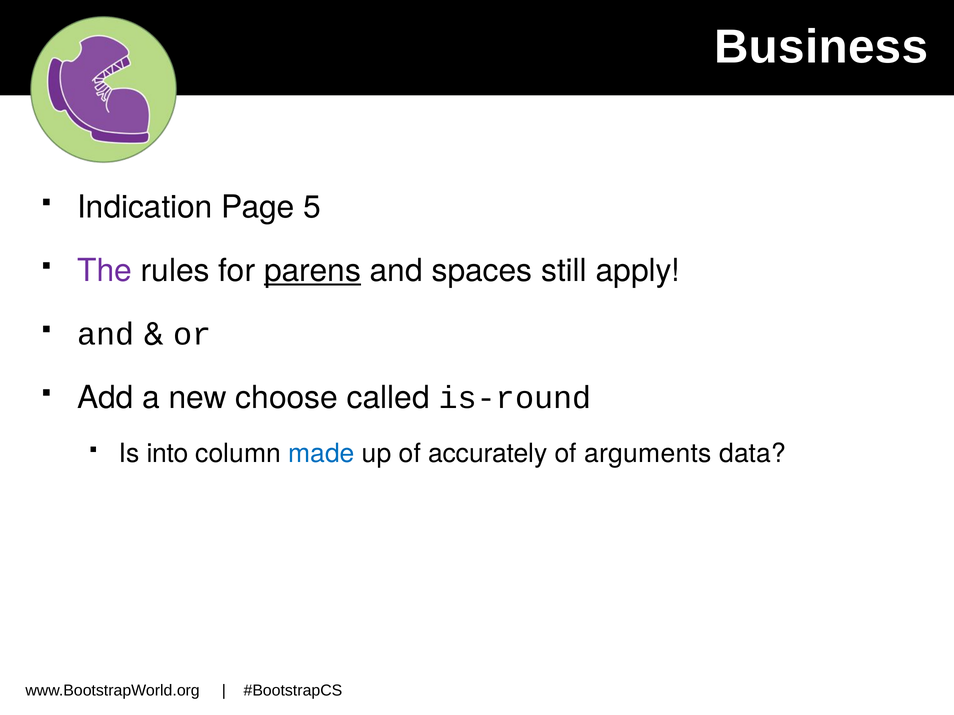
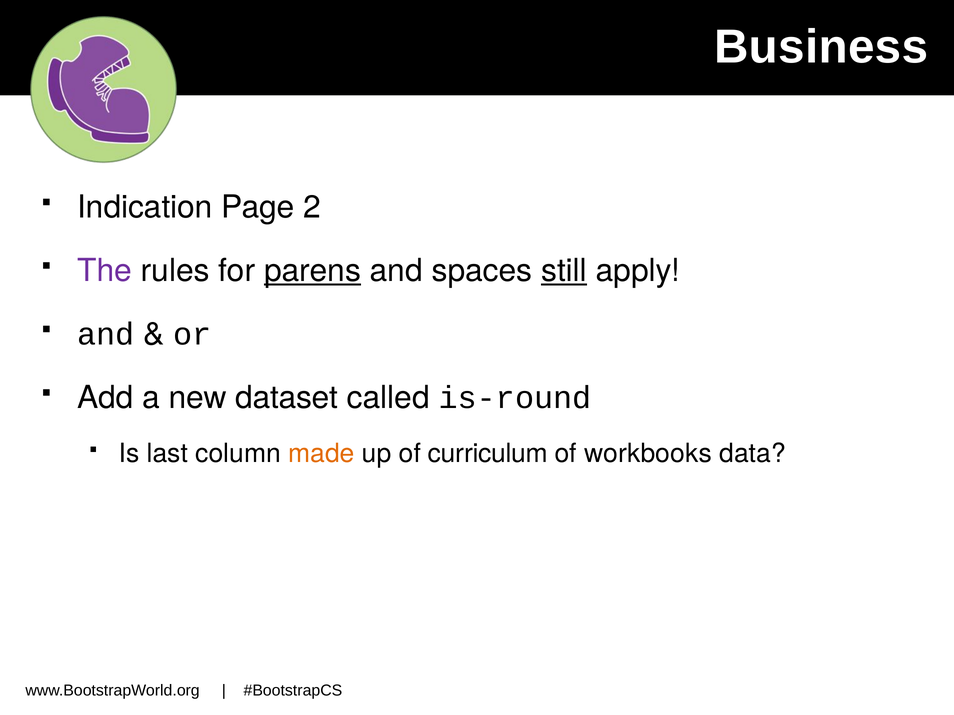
5: 5 -> 2 (312, 207)
still underline: none -> present (564, 271)
choose: choose -> dataset (287, 398)
into: into -> last (167, 454)
made colour: blue -> orange (321, 454)
accurately: accurately -> curriculum (488, 454)
arguments: arguments -> workbooks (648, 454)
